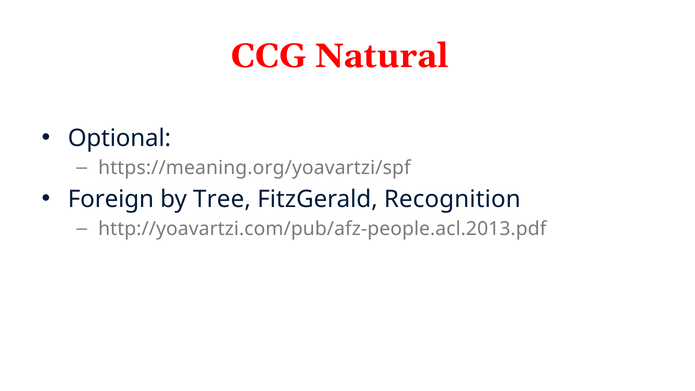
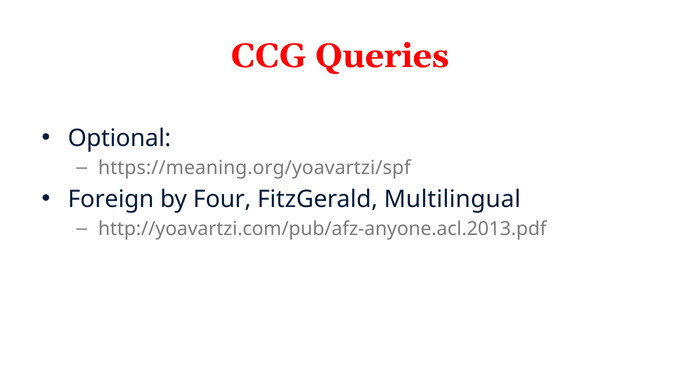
Natural: Natural -> Queries (382, 56)
Tree: Tree -> Four (222, 199)
Recognition: Recognition -> Multilingual (452, 199)
http://yoavartzi.com/pub/afz-people.acl.2013.pdf: http://yoavartzi.com/pub/afz-people.acl.2013.pdf -> http://yoavartzi.com/pub/afz-anyone.acl.2013.pdf (322, 229)
